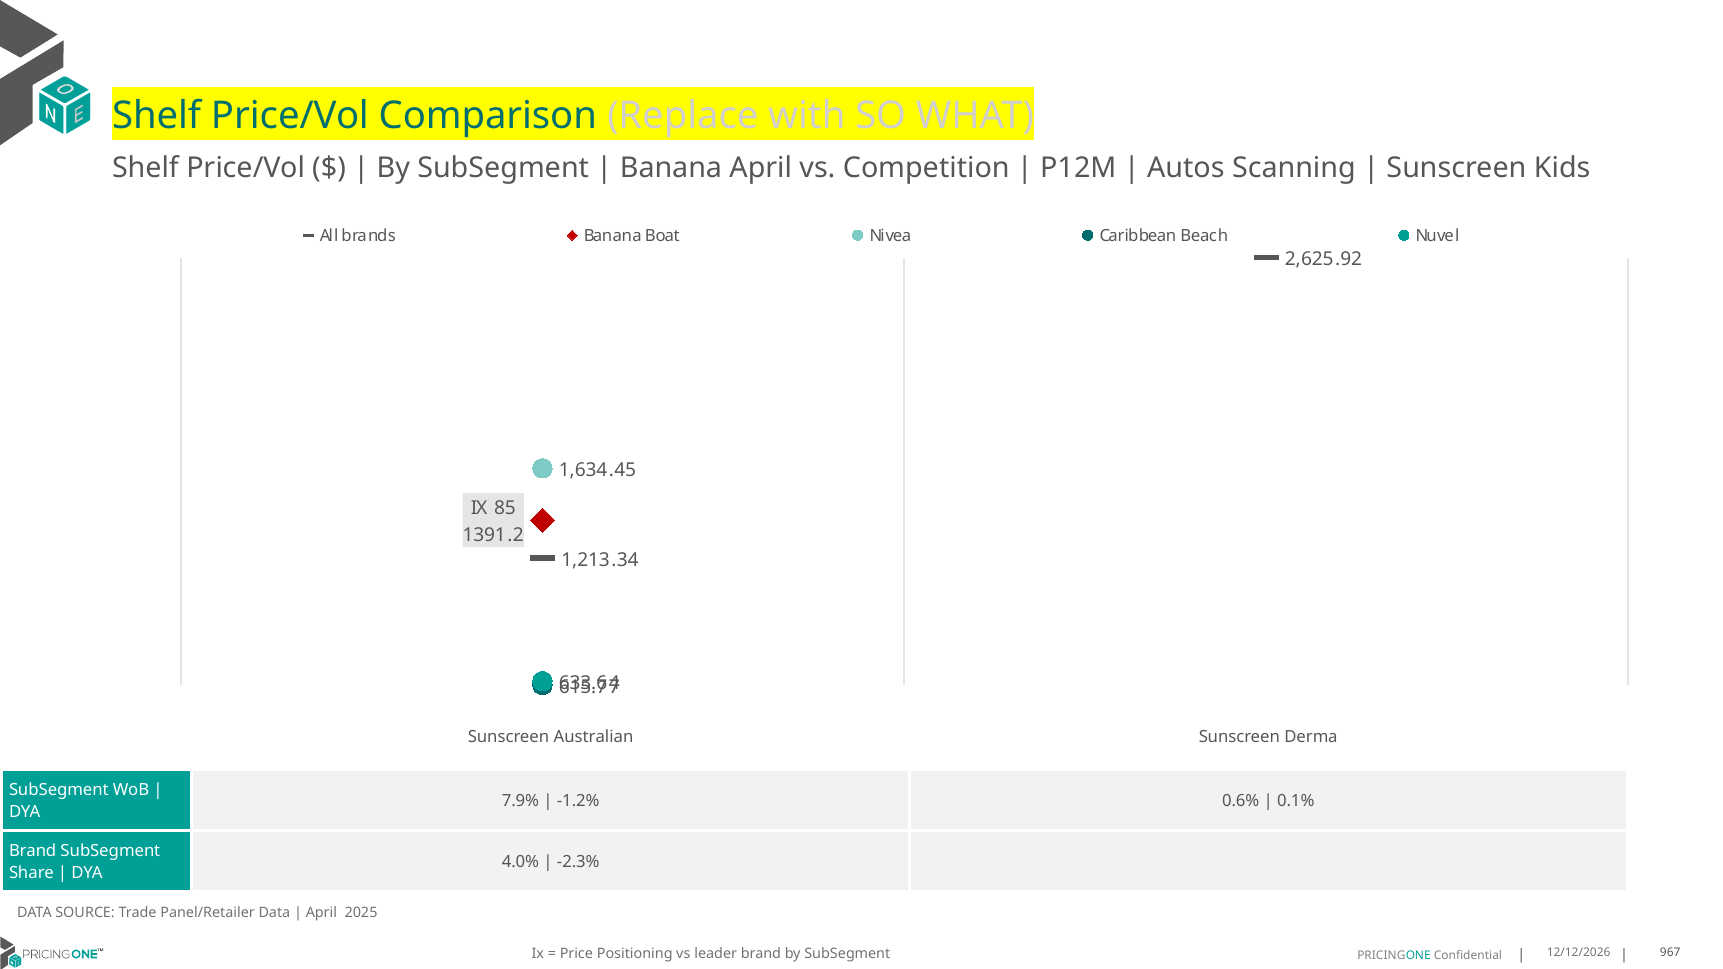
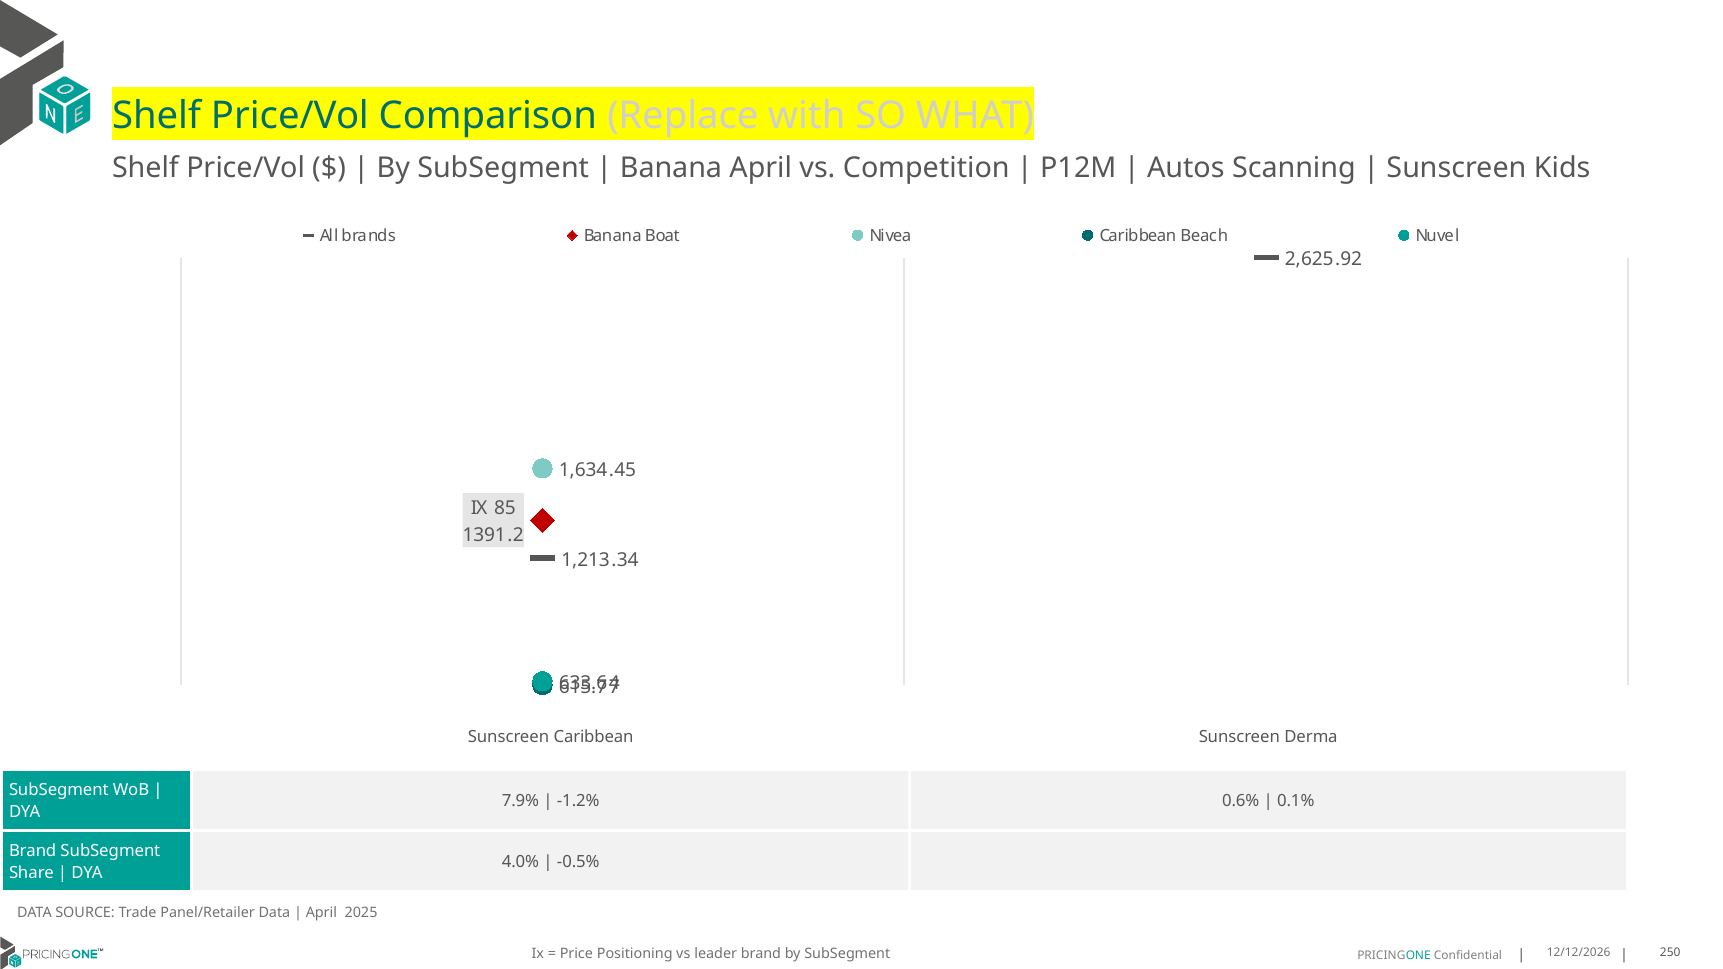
Sunscreen Australian: Australian -> Caribbean (594, 738)
-2.3%: -2.3% -> -0.5% (578, 862)
967: 967 -> 250 (1670, 953)
